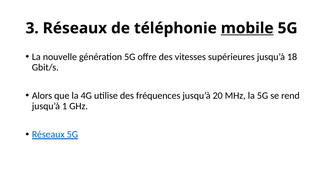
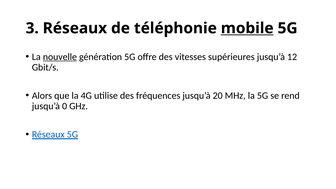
nouvelle underline: none -> present (60, 57)
18: 18 -> 12 (292, 57)
1: 1 -> 0 (65, 106)
